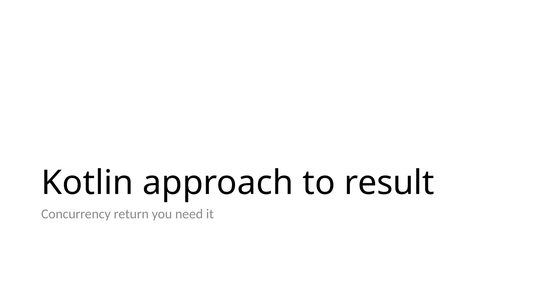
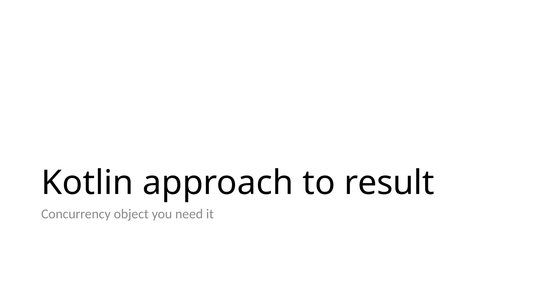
return: return -> object (131, 214)
